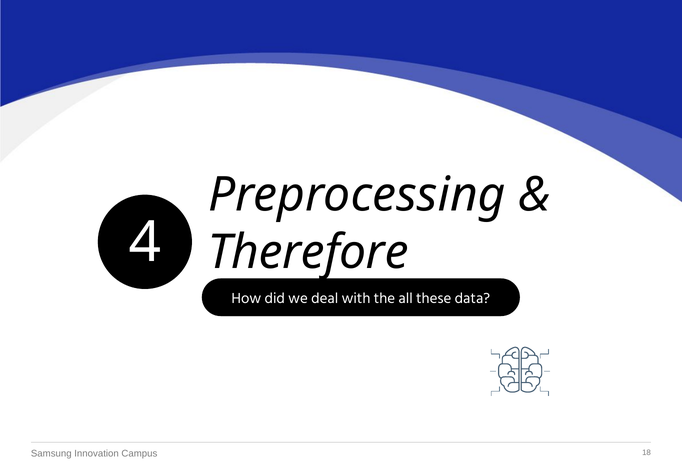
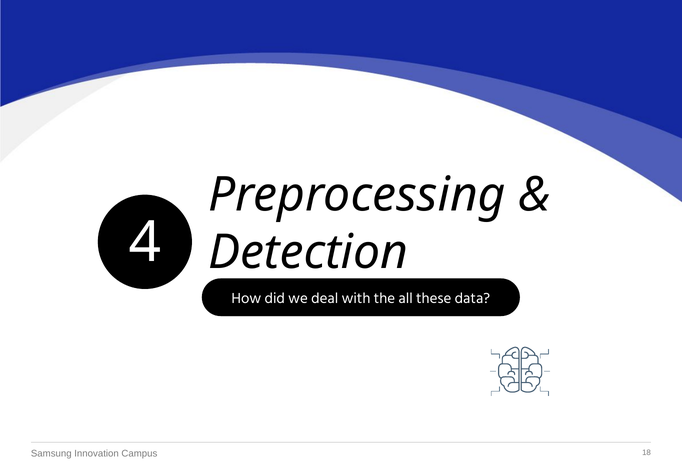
Therefore: Therefore -> Detection (308, 253)
